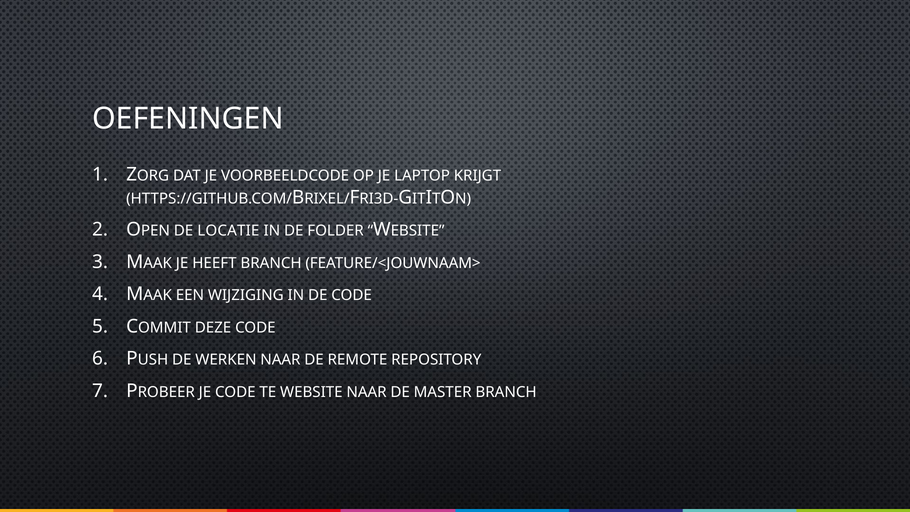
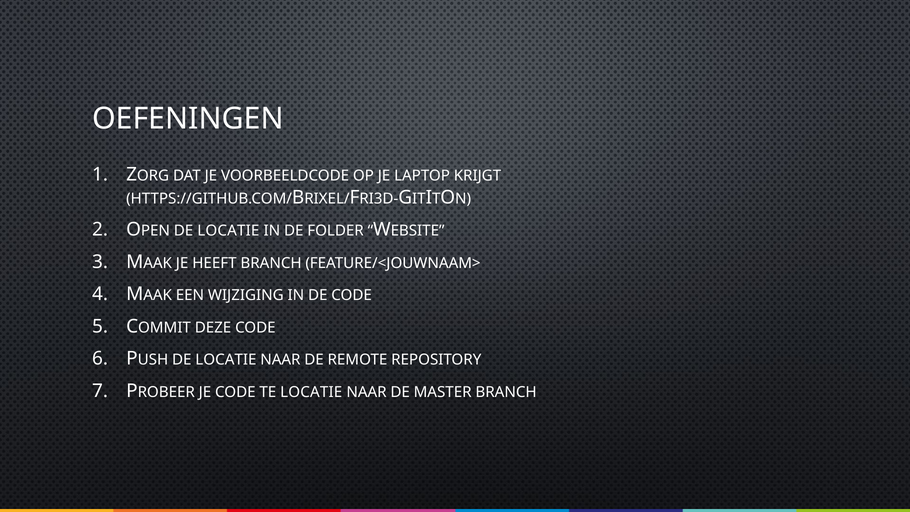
WERKEN: WERKEN -> LOCATIE (226, 360)
TE WEBSITE: WEBSITE -> LOCATIE (311, 392)
